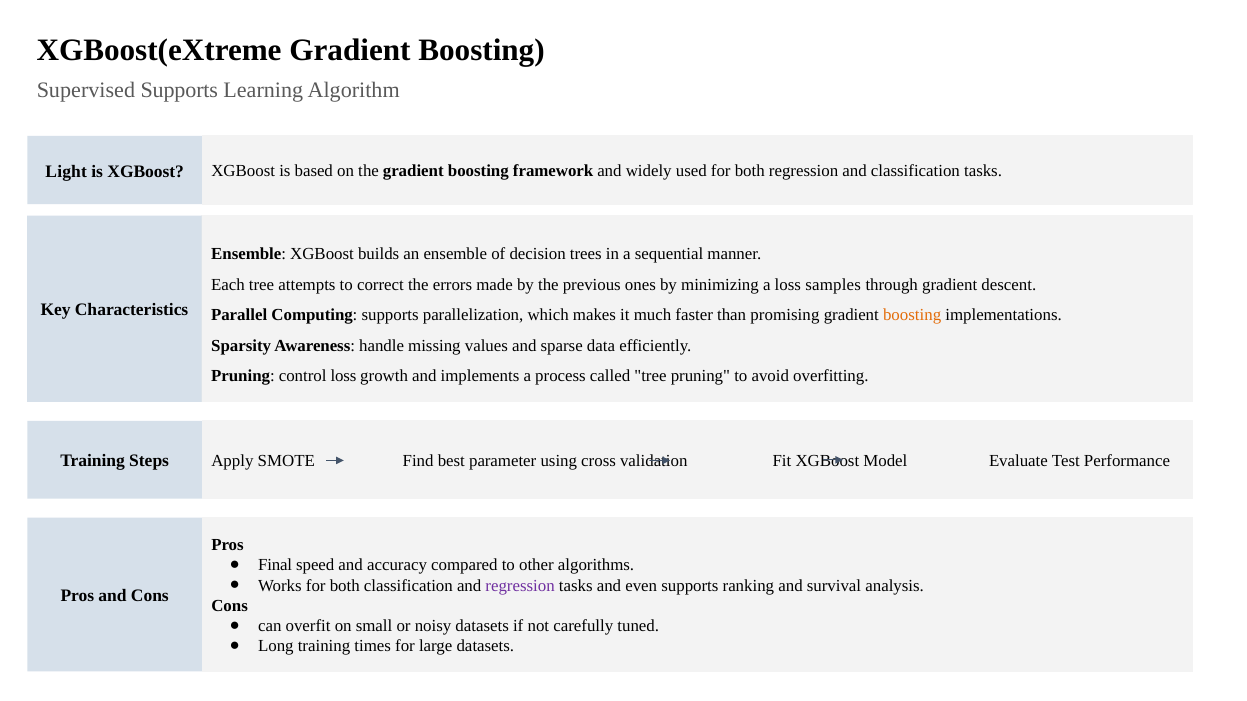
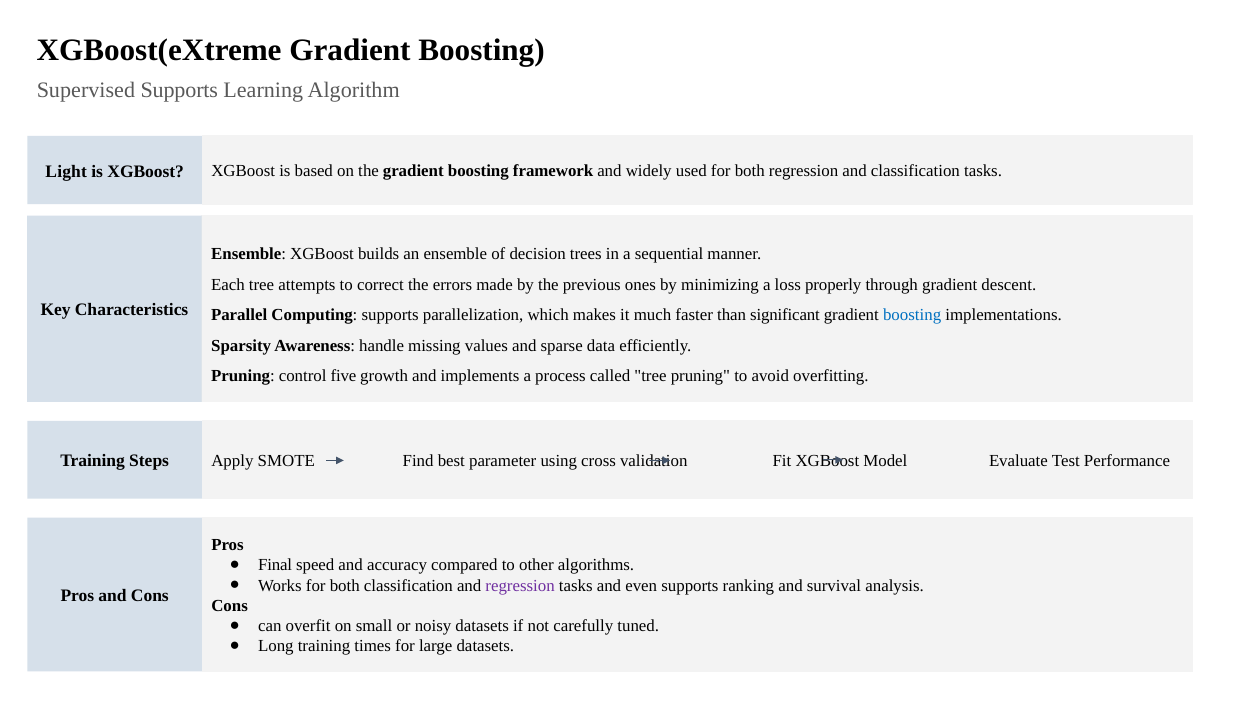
samples: samples -> properly (833, 285)
promising: promising -> significant (785, 315)
boosting colour: orange -> blue (912, 315)
control loss: loss -> five (343, 376)
